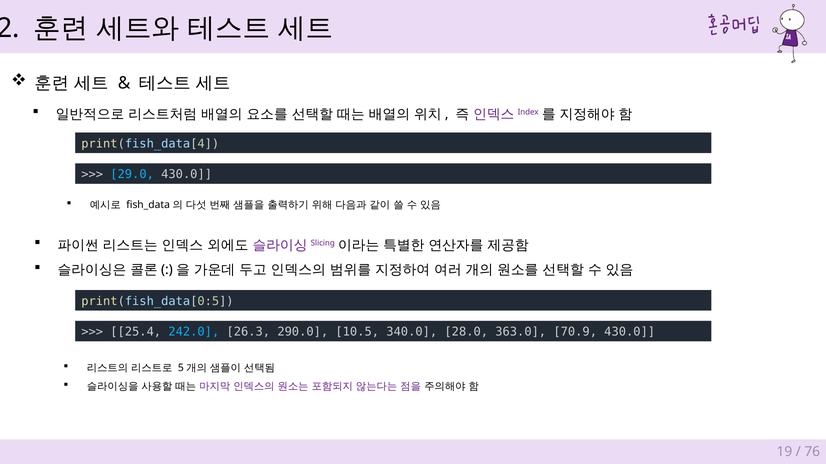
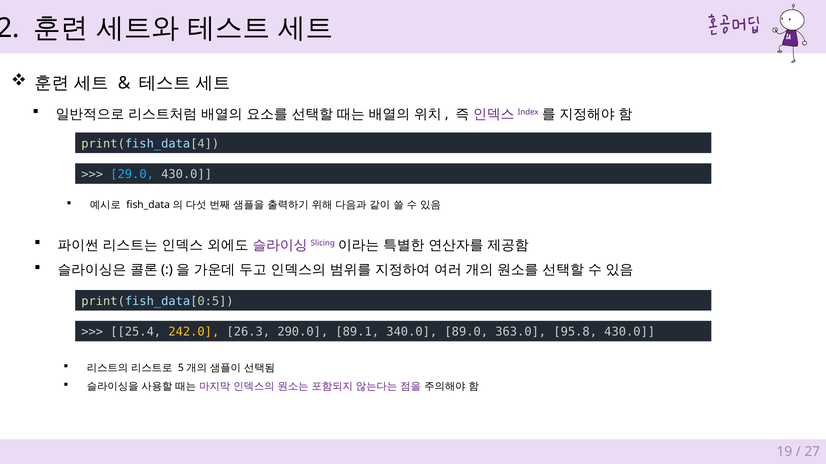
242.0 colour: light blue -> yellow (194, 332)
10.5: 10.5 -> 89.1 (357, 332)
28.0: 28.0 -> 89.0 (466, 332)
70.9: 70.9 -> 95.8 (575, 332)
76: 76 -> 27 (812, 452)
